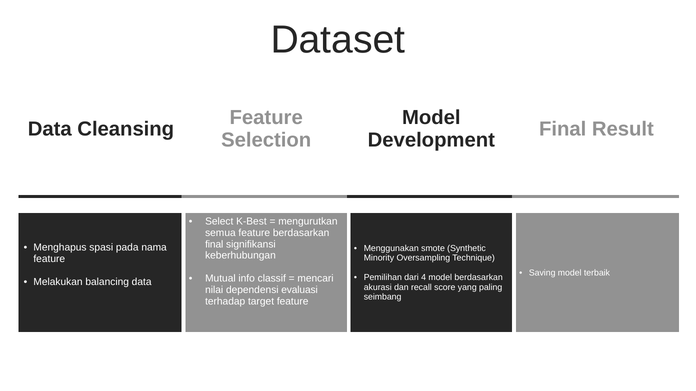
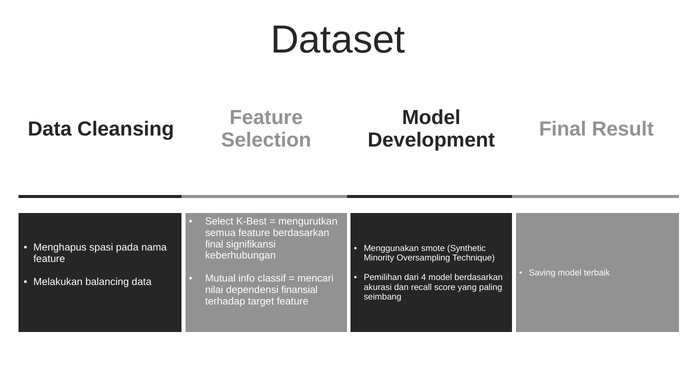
evaluasi: evaluasi -> finansial (300, 290)
